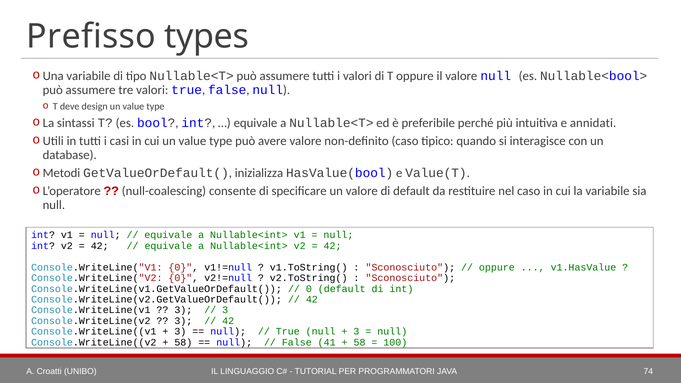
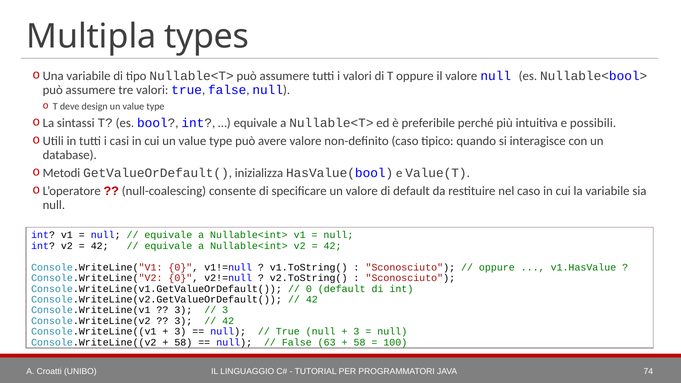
Prefisso: Prefisso -> Multipla (91, 37)
annidati: annidati -> possibili (593, 123)
41: 41 -> 63 (327, 342)
